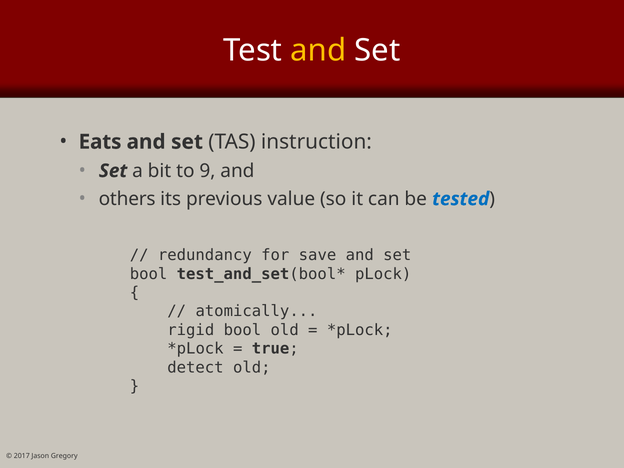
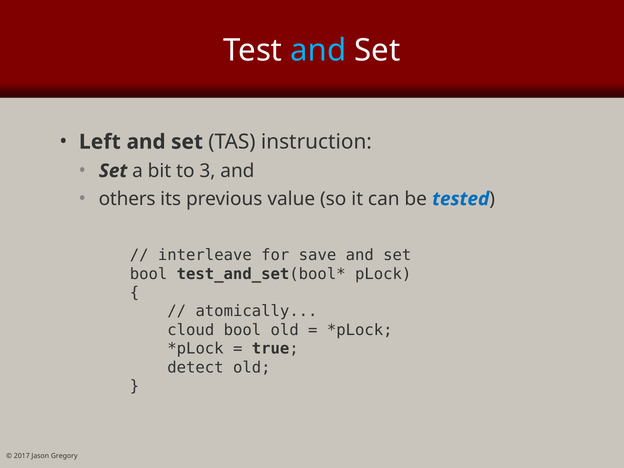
and colour: yellow -> light blue (318, 50)
Eats: Eats -> Left (100, 142)
9: 9 -> 3 (207, 171)
redundancy: redundancy -> interleave (205, 255)
rigid: rigid -> cloud (191, 330)
